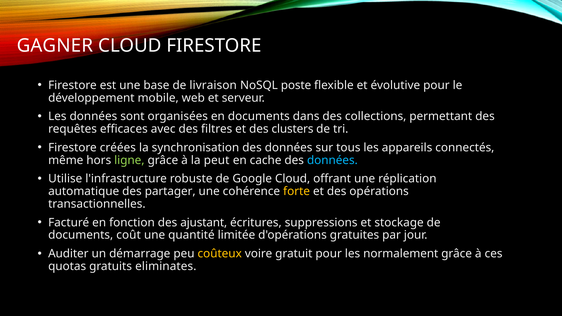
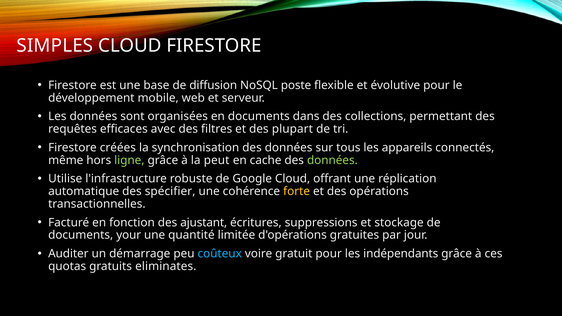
GAGNER: GAGNER -> SIMPLES (55, 46)
livraison: livraison -> diffusion (213, 85)
clusters: clusters -> plupart (292, 129)
données colour: light blue -> light green (332, 160)
partager: partager -> spécifier (170, 191)
coût: coût -> your (129, 235)
coûteux colour: yellow -> light blue (220, 254)
normalement: normalement -> indépendants (401, 254)
